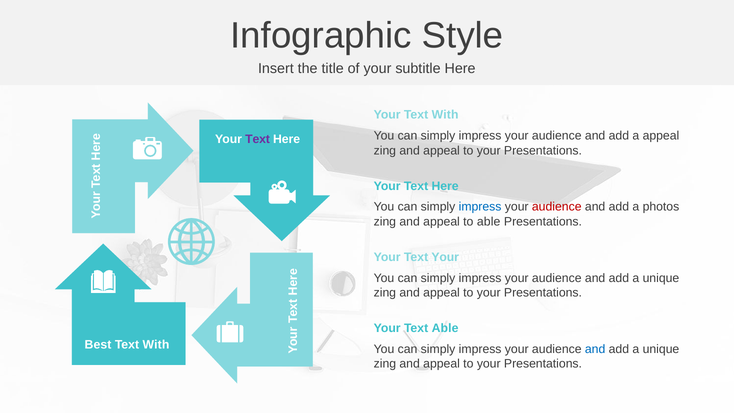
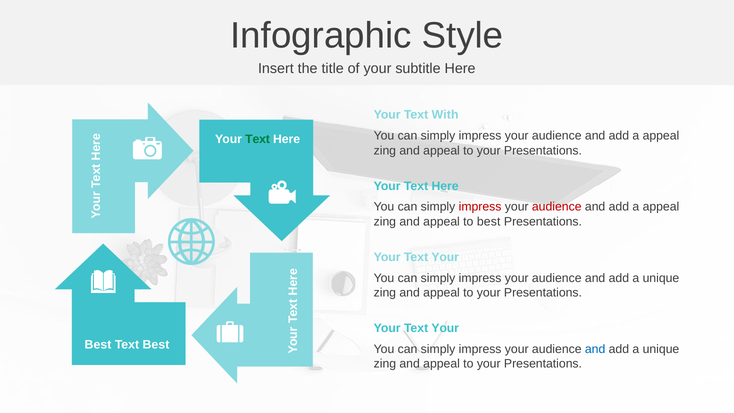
Text colour: purple -> green (258, 139)
impress colour: blue -> red (480, 207)
photos: photos -> appeal (661, 207)
to able: able -> best (489, 222)
Able: Able -> Your (445, 328)
With: With -> Best (156, 345)
